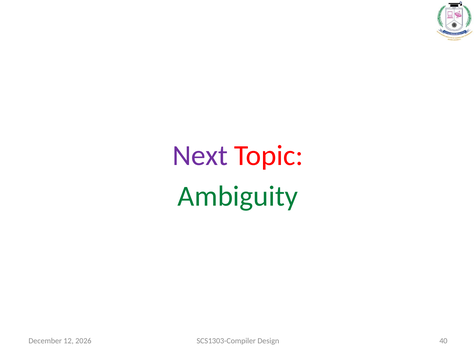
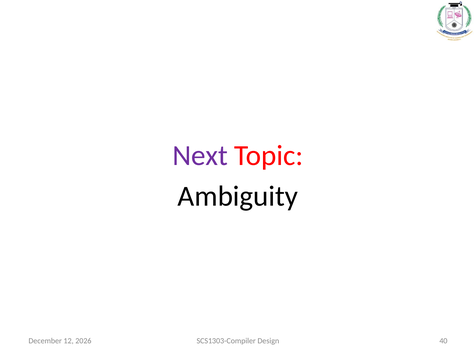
Ambiguity colour: green -> black (238, 196)
